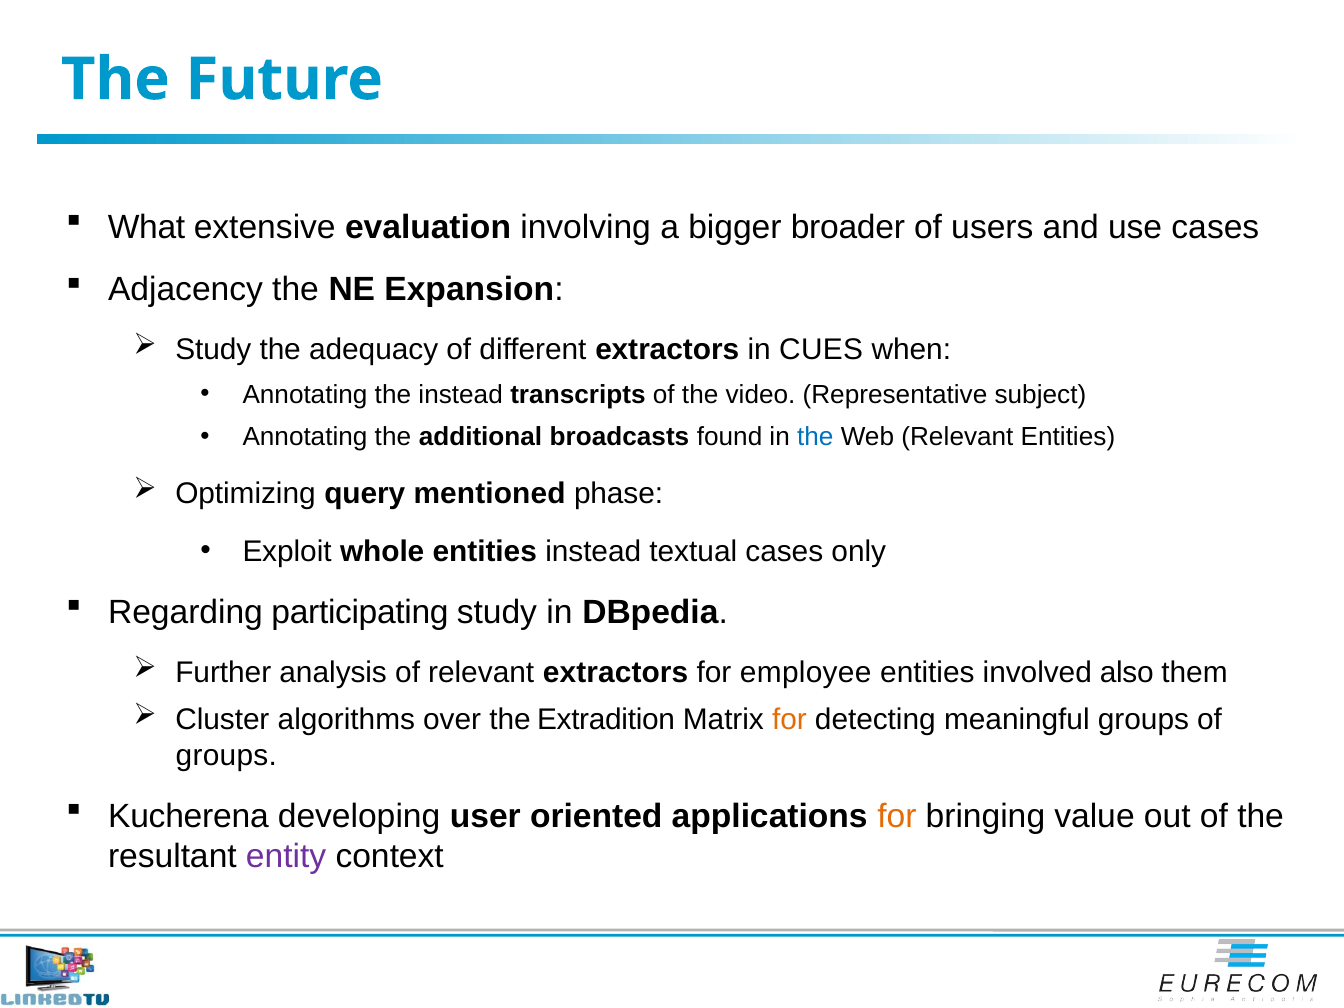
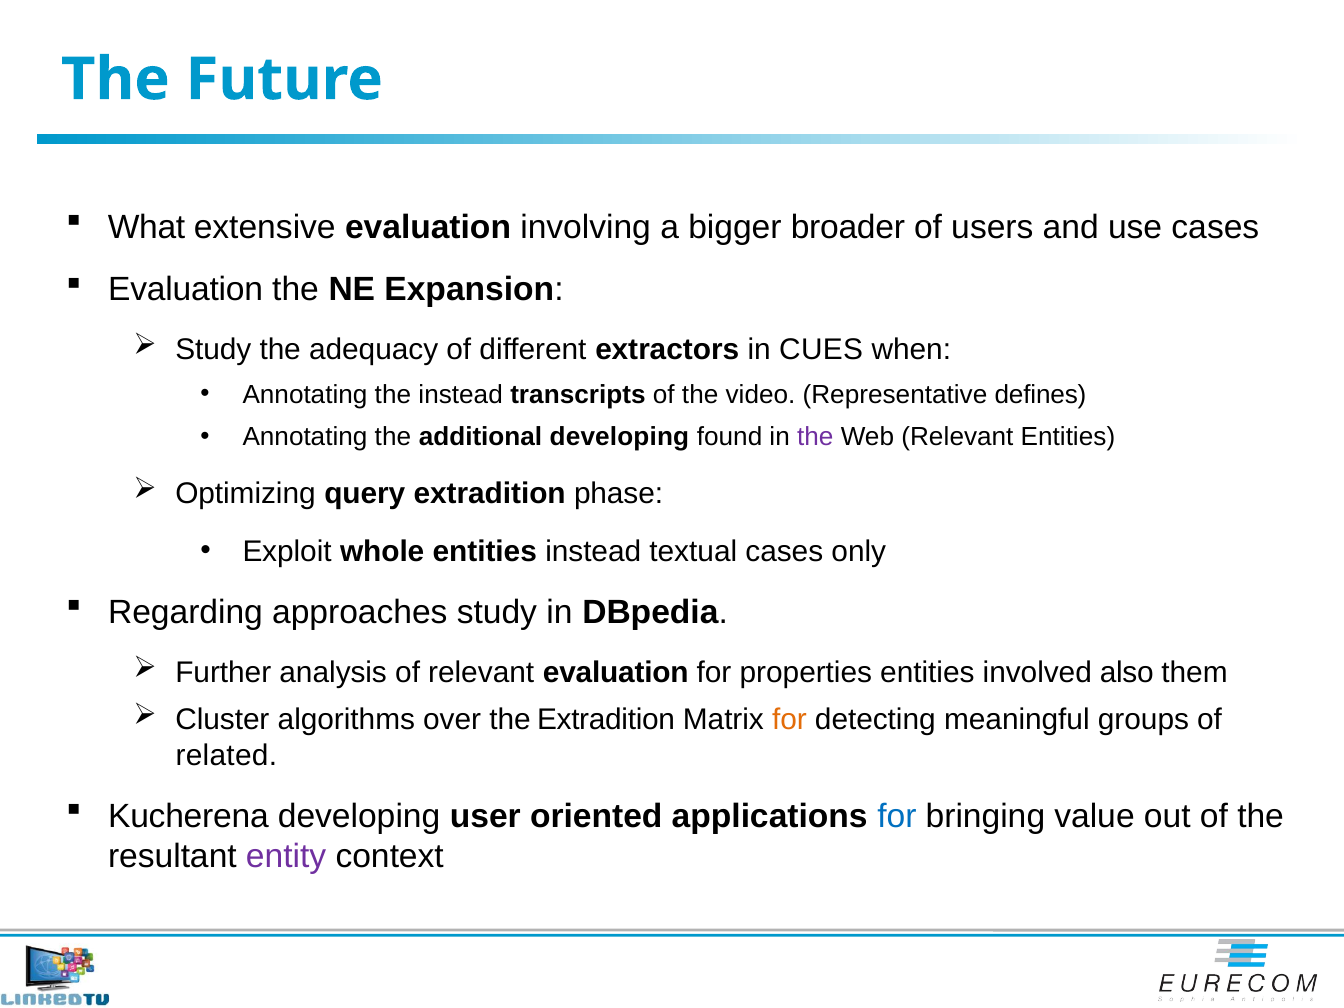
Adjacency: Adjacency -> Evaluation (186, 290)
subject: subject -> defines (1041, 395)
additional broadcasts: broadcasts -> developing (619, 437)
the colour: blue -> purple (815, 437)
query mentioned: mentioned -> extradition (490, 493)
participating: participating -> approaches (360, 612)
relevant extractors: extractors -> evaluation (616, 673)
employee: employee -> properties (806, 673)
groups: groups -> related (226, 755)
for colour: orange -> blue (897, 816)
